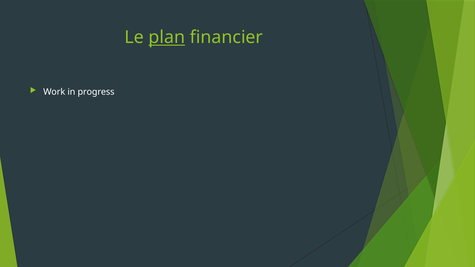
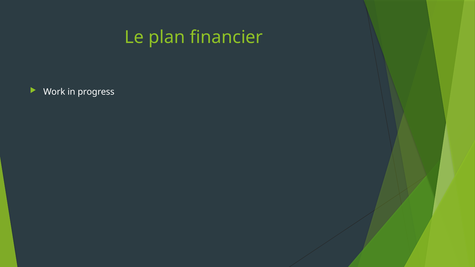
plan underline: present -> none (167, 37)
